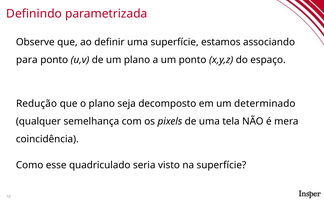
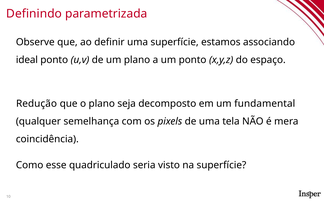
para: para -> ideal (27, 60)
determinado: determinado -> fundamental (265, 104)
